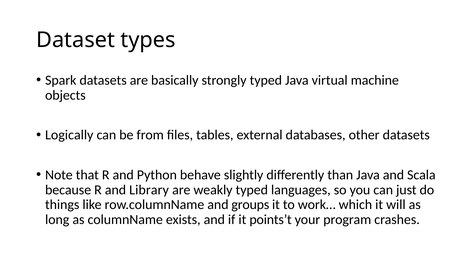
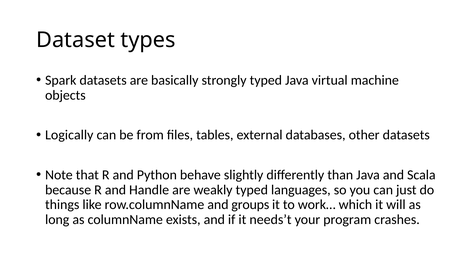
Library: Library -> Handle (149, 190)
points’t: points’t -> needs’t (270, 220)
